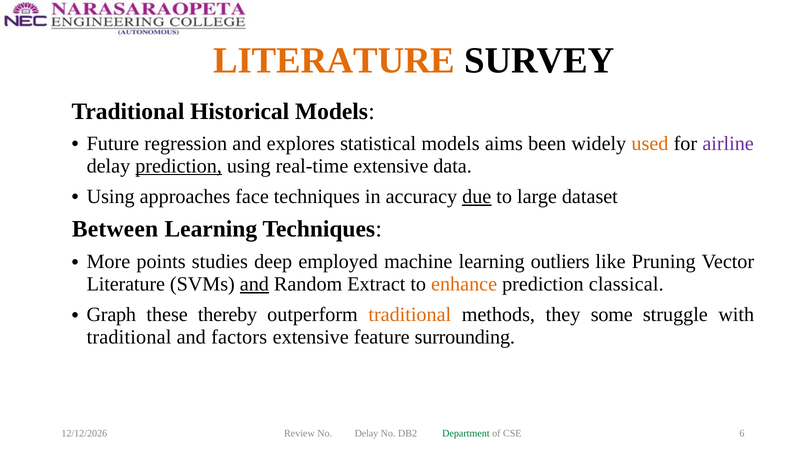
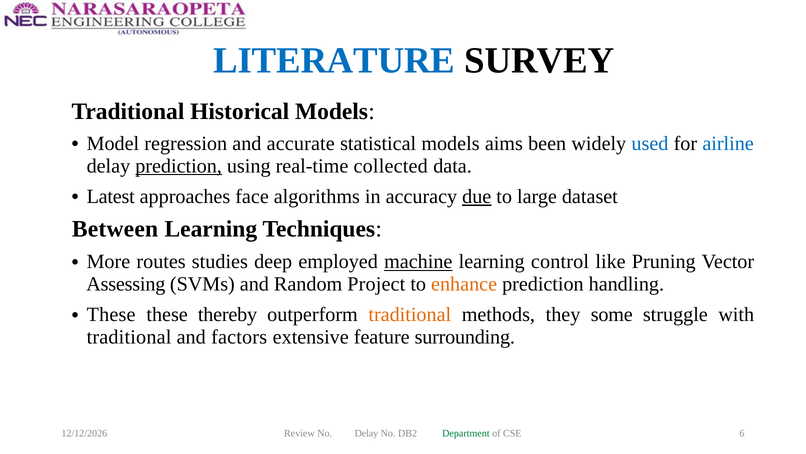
LITERATURE colour: orange -> blue (334, 60)
Future: Future -> Model (113, 143)
explores: explores -> accurate (301, 143)
used colour: orange -> blue (650, 143)
airline colour: purple -> blue (728, 143)
real-time extensive: extensive -> collected (391, 166)
Using: Using -> Latest (111, 196)
face techniques: techniques -> algorithms (317, 196)
points: points -> routes (161, 261)
machine underline: none -> present (418, 261)
outliers: outliers -> control (560, 261)
Literature: Literature -> Assessing (126, 284)
and underline: present -> none (254, 284)
Extract: Extract -> Project (376, 284)
classical: classical -> handling (626, 284)
Graph: Graph -> These (111, 314)
